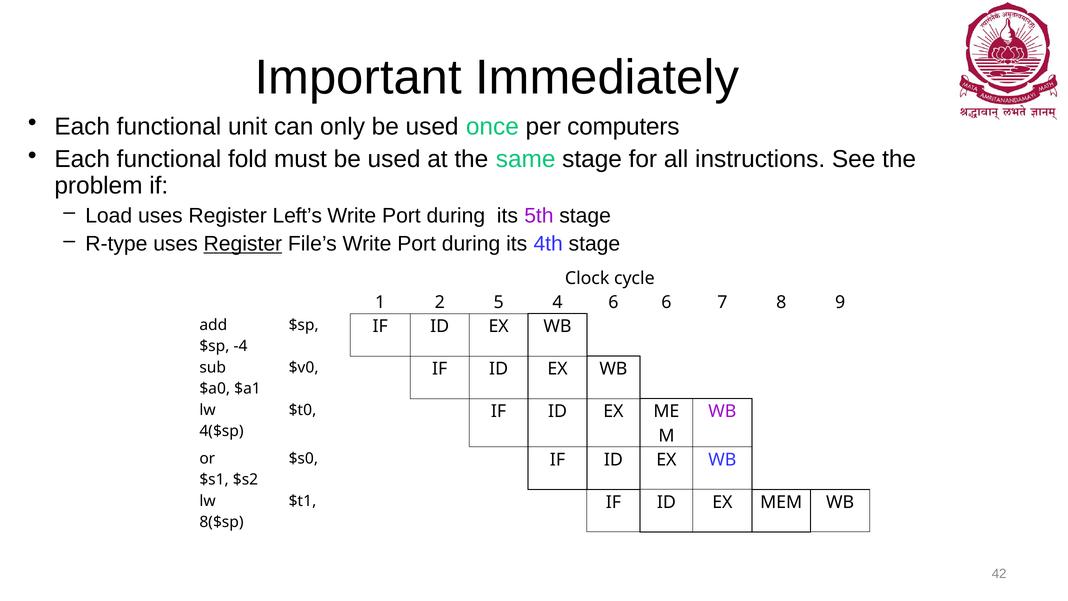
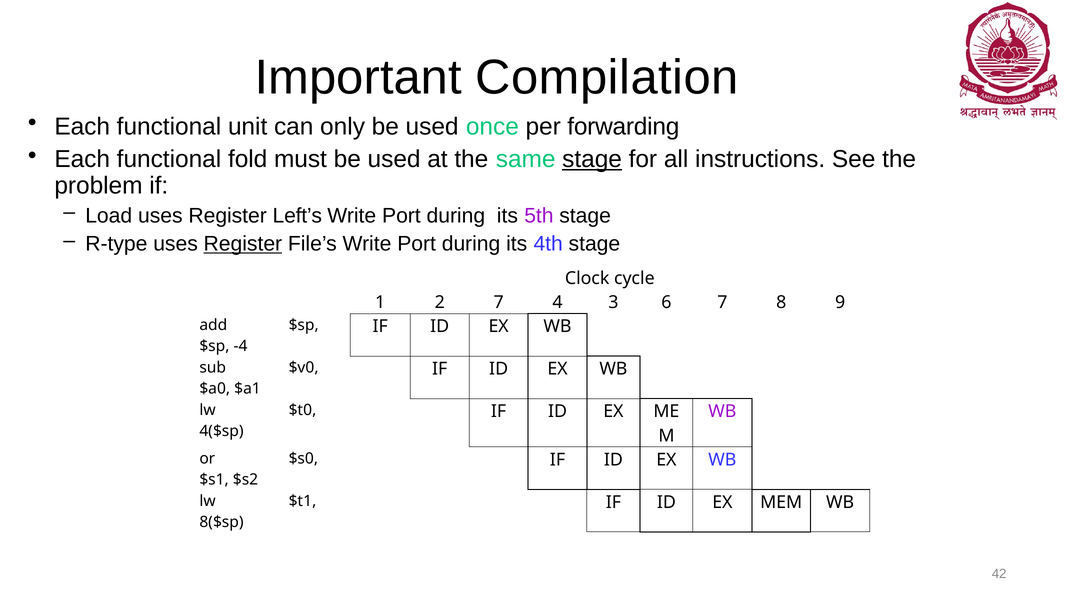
Immediately: Immediately -> Compilation (607, 78)
computers: computers -> forwarding (623, 126)
stage underline: none -> present (592, 159)
2 5: 5 -> 7 (499, 302)
4 6: 6 -> 3 (613, 302)
